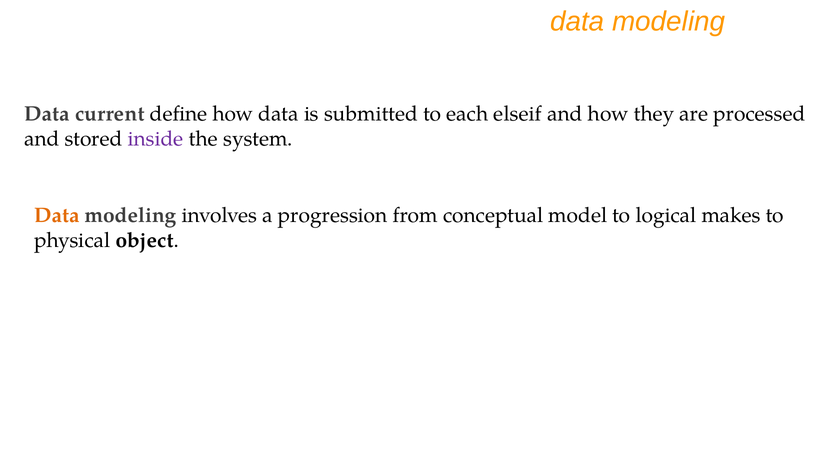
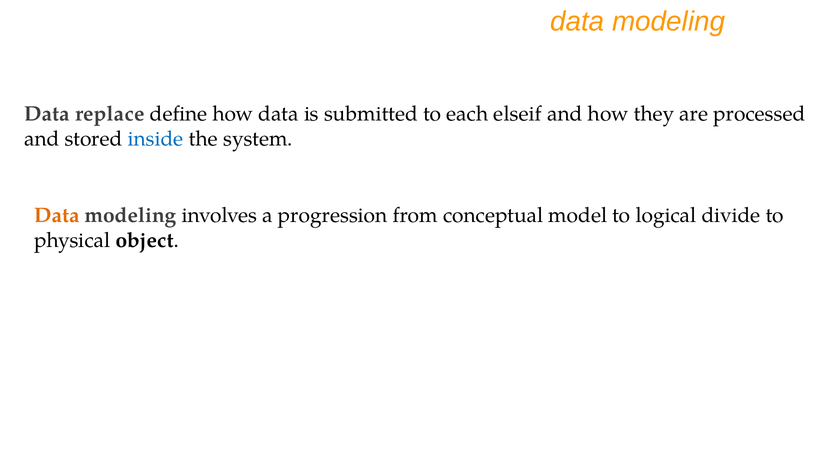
current: current -> replace (110, 114)
inside colour: purple -> blue (156, 139)
makes: makes -> divide (731, 216)
